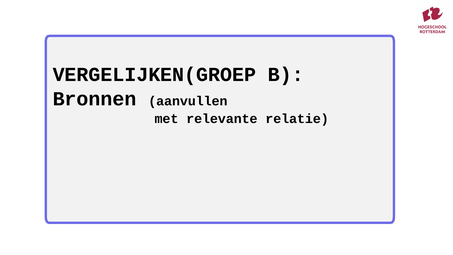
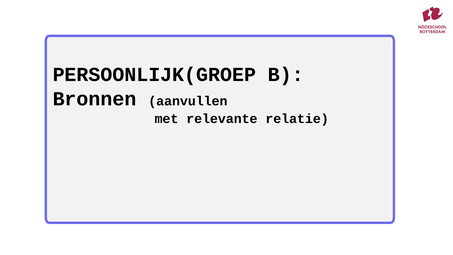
VERGELIJKEN(GROEP: VERGELIJKEN(GROEP -> PERSOONLIJK(GROEP (154, 75)
